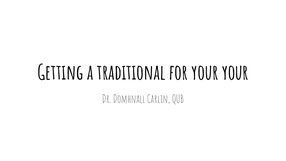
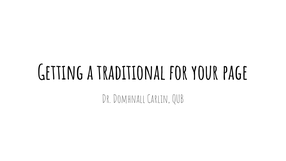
your your: your -> page (235, 73)
